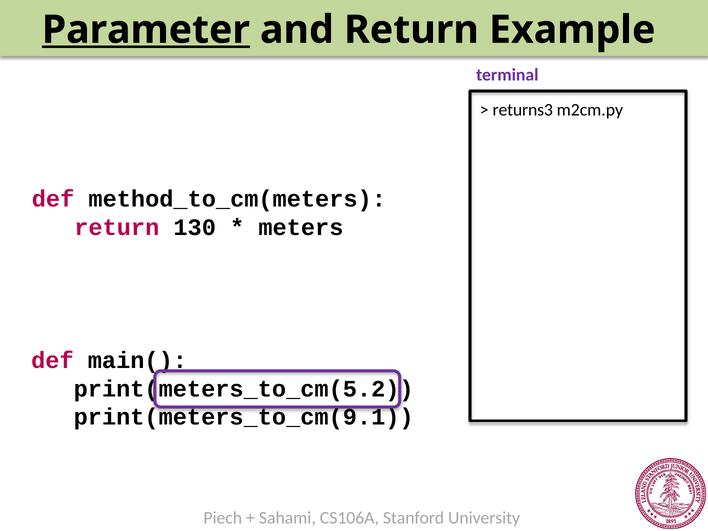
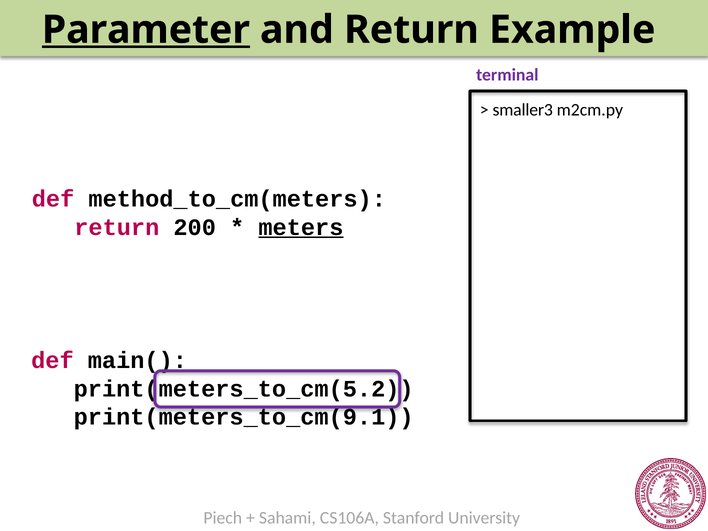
returns3: returns3 -> smaller3 (523, 110)
130: 130 -> 200 (195, 227)
meters underline: none -> present (301, 227)
